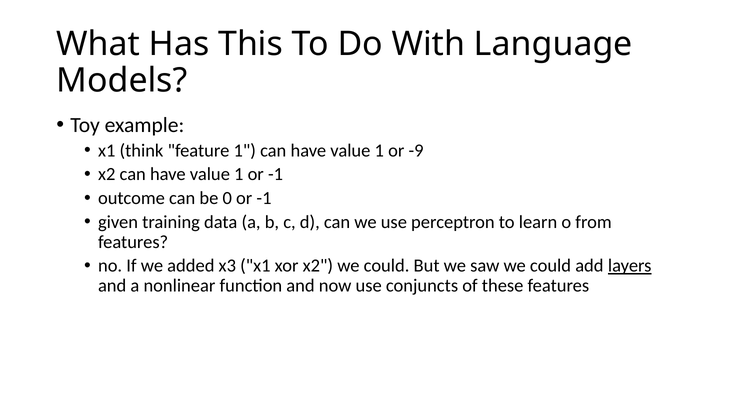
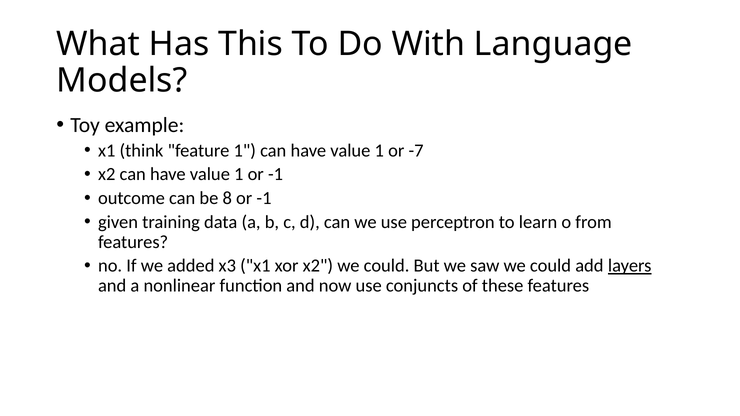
-9: -9 -> -7 (416, 151)
0: 0 -> 8 (227, 198)
